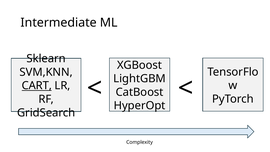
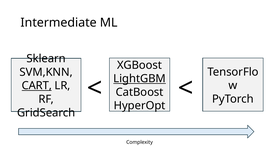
LightGBM underline: none -> present (140, 79)
